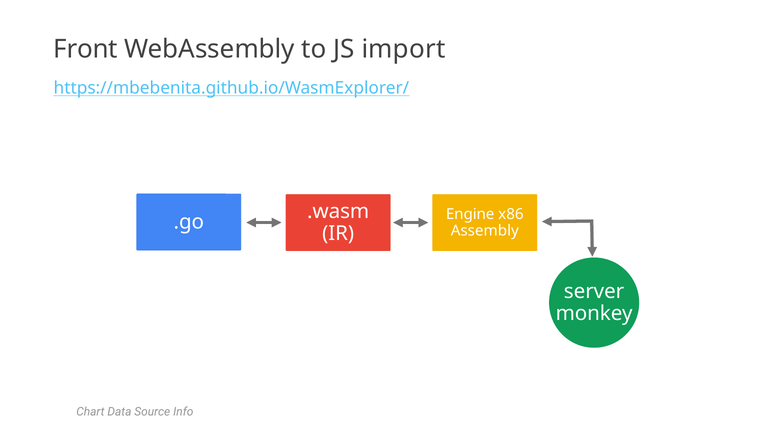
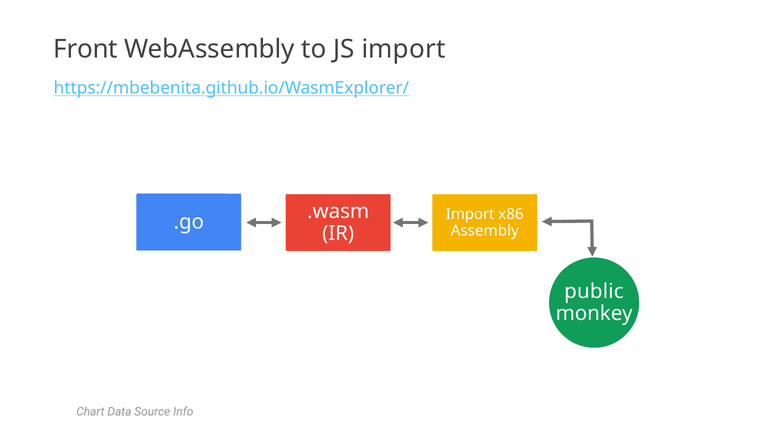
Engine: Engine -> Import (470, 214)
server: server -> public (594, 291)
